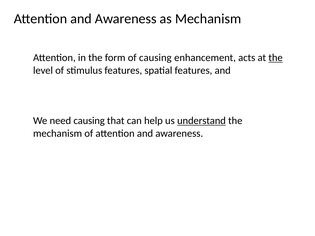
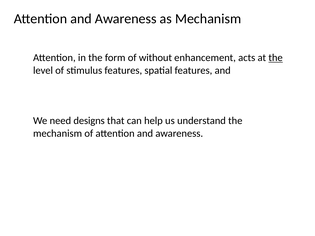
of causing: causing -> without (155, 58)
need causing: causing -> designs (89, 121)
understand underline: present -> none (201, 121)
